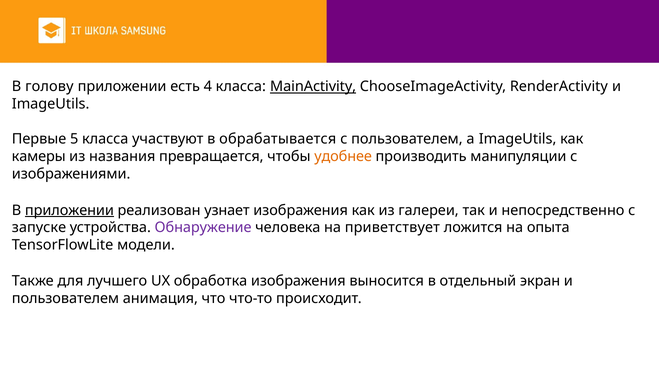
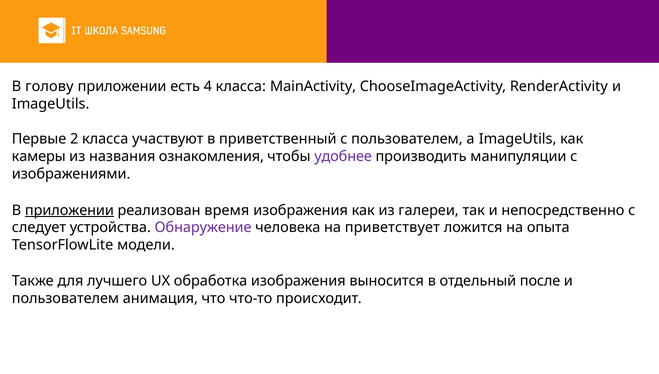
MainActivity underline: present -> none (313, 87)
5: 5 -> 2 (74, 139)
обрабатывается: обрабатывается -> приветственный (278, 139)
превращается: превращается -> ознакомления (211, 156)
удобнее colour: orange -> purple (343, 156)
узнает: узнает -> время (227, 210)
запуске: запуске -> следует (39, 227)
экран: экран -> после (540, 281)
